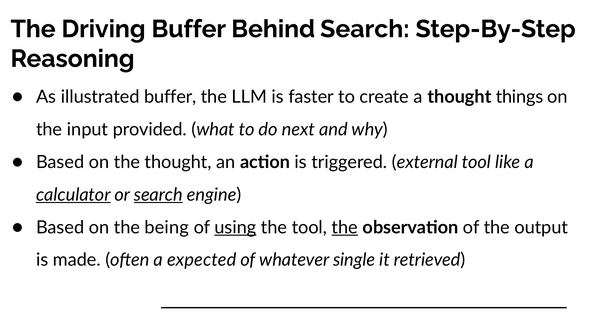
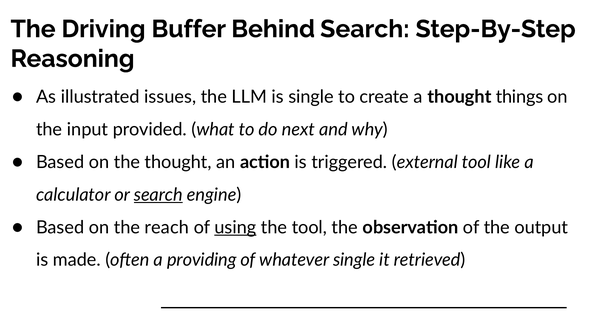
illustrated buffer: buffer -> issues (170, 97)
is faster: faster -> single (311, 97)
calculator underline: present -> none (73, 195)
being: being -> reach (167, 227)
the underline: present -> none (345, 227)
expected: expected -> providing (202, 260)
